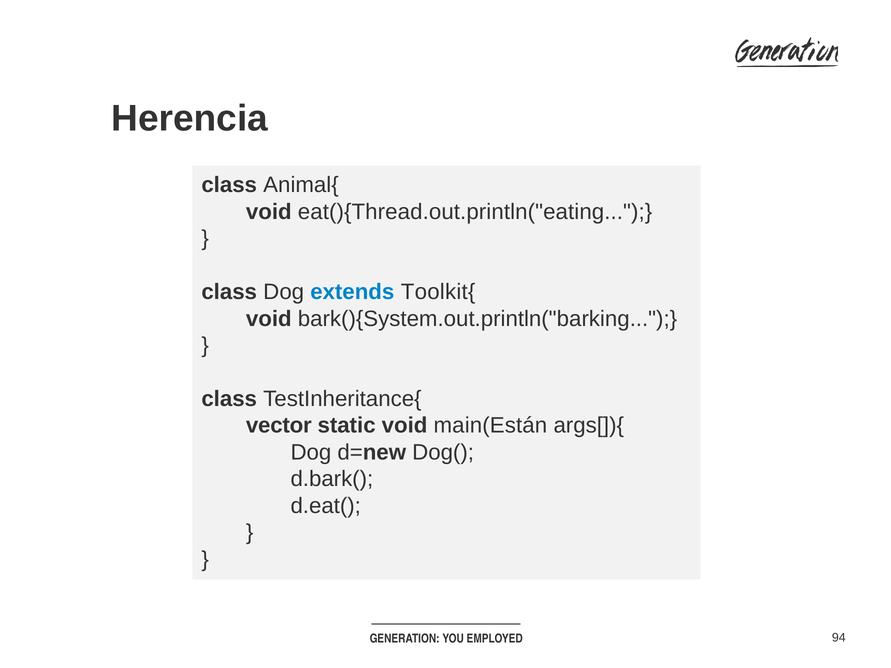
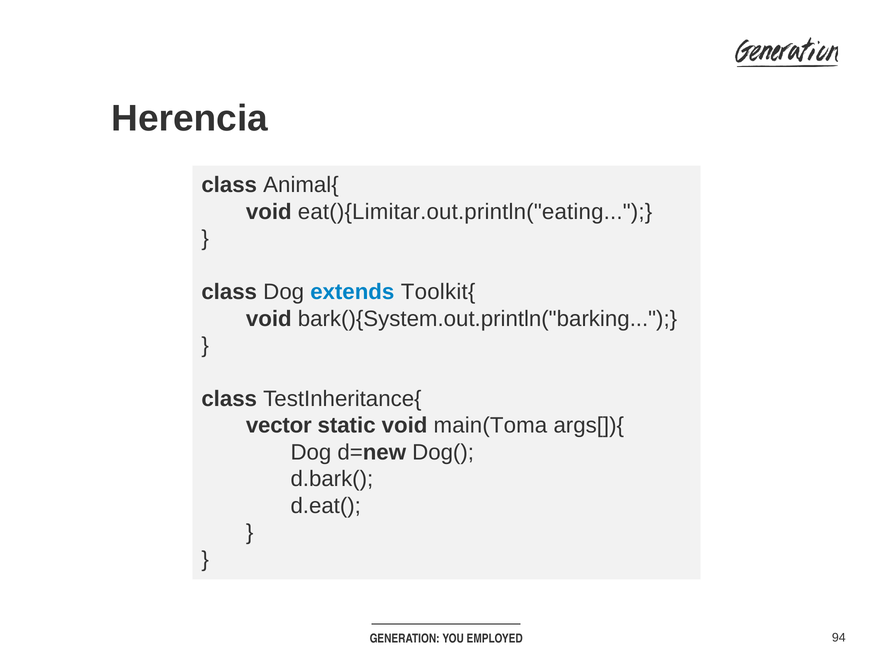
eat(){Thread.out.println("eating: eat(){Thread.out.println("eating -> eat(){Limitar.out.println("eating (475, 212)
main(Están: main(Están -> main(Toma (490, 426)
